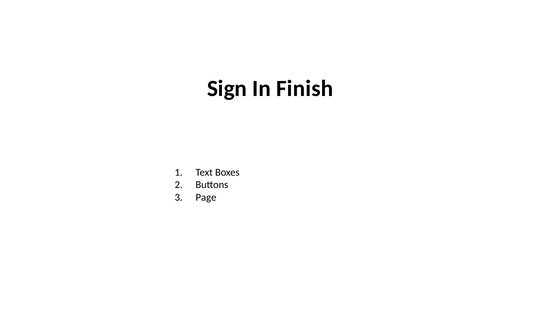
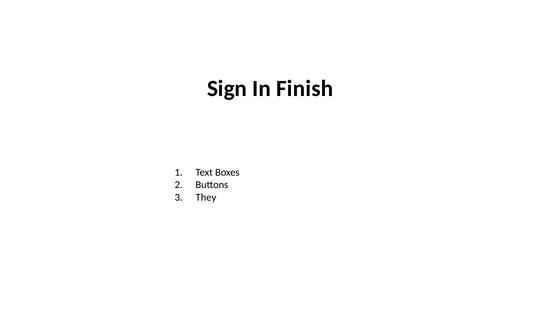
Page: Page -> They (206, 197)
